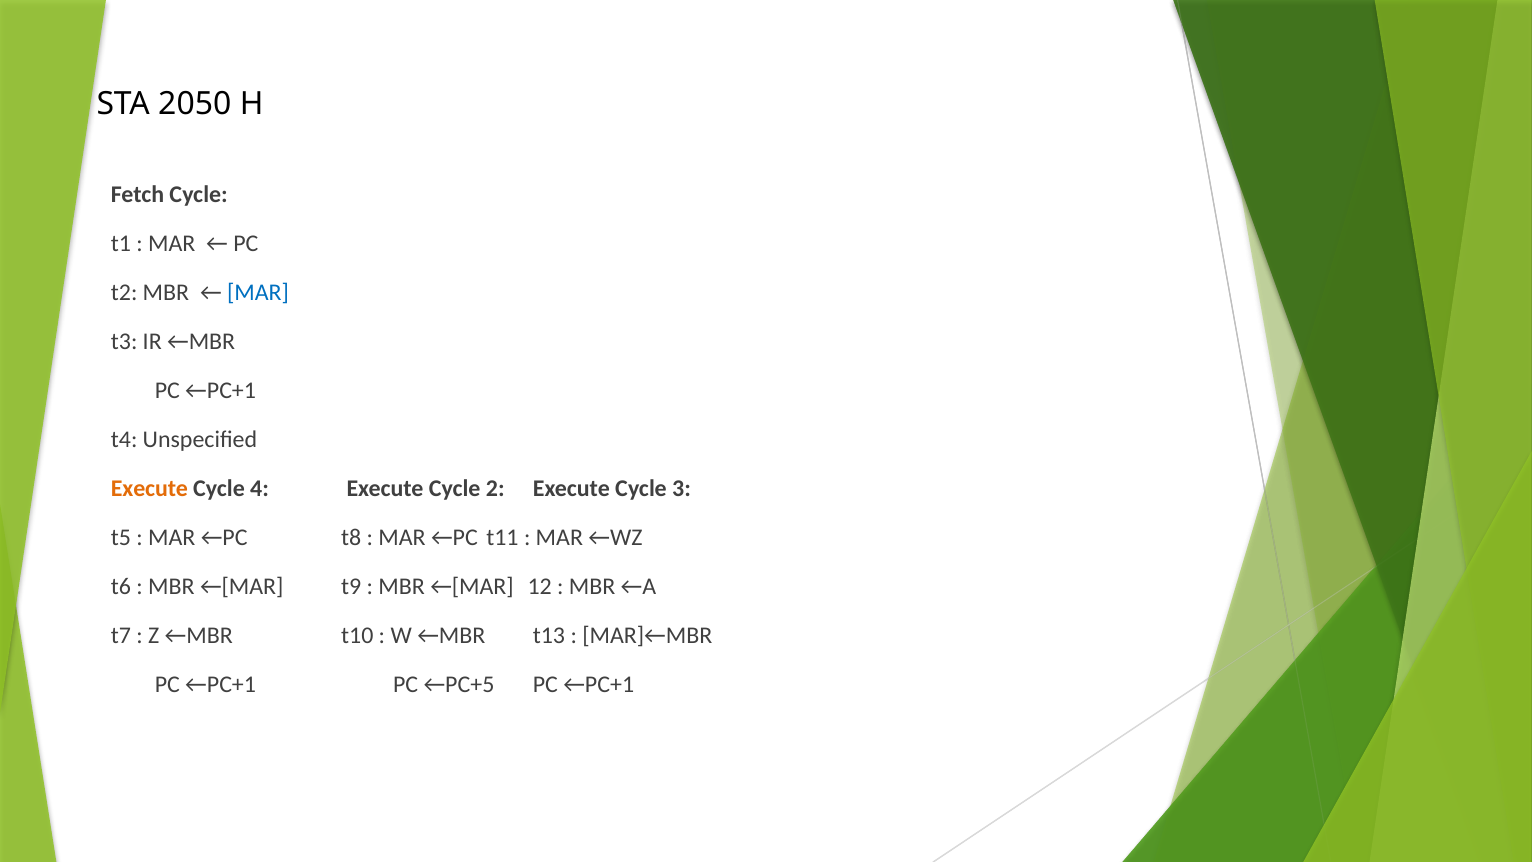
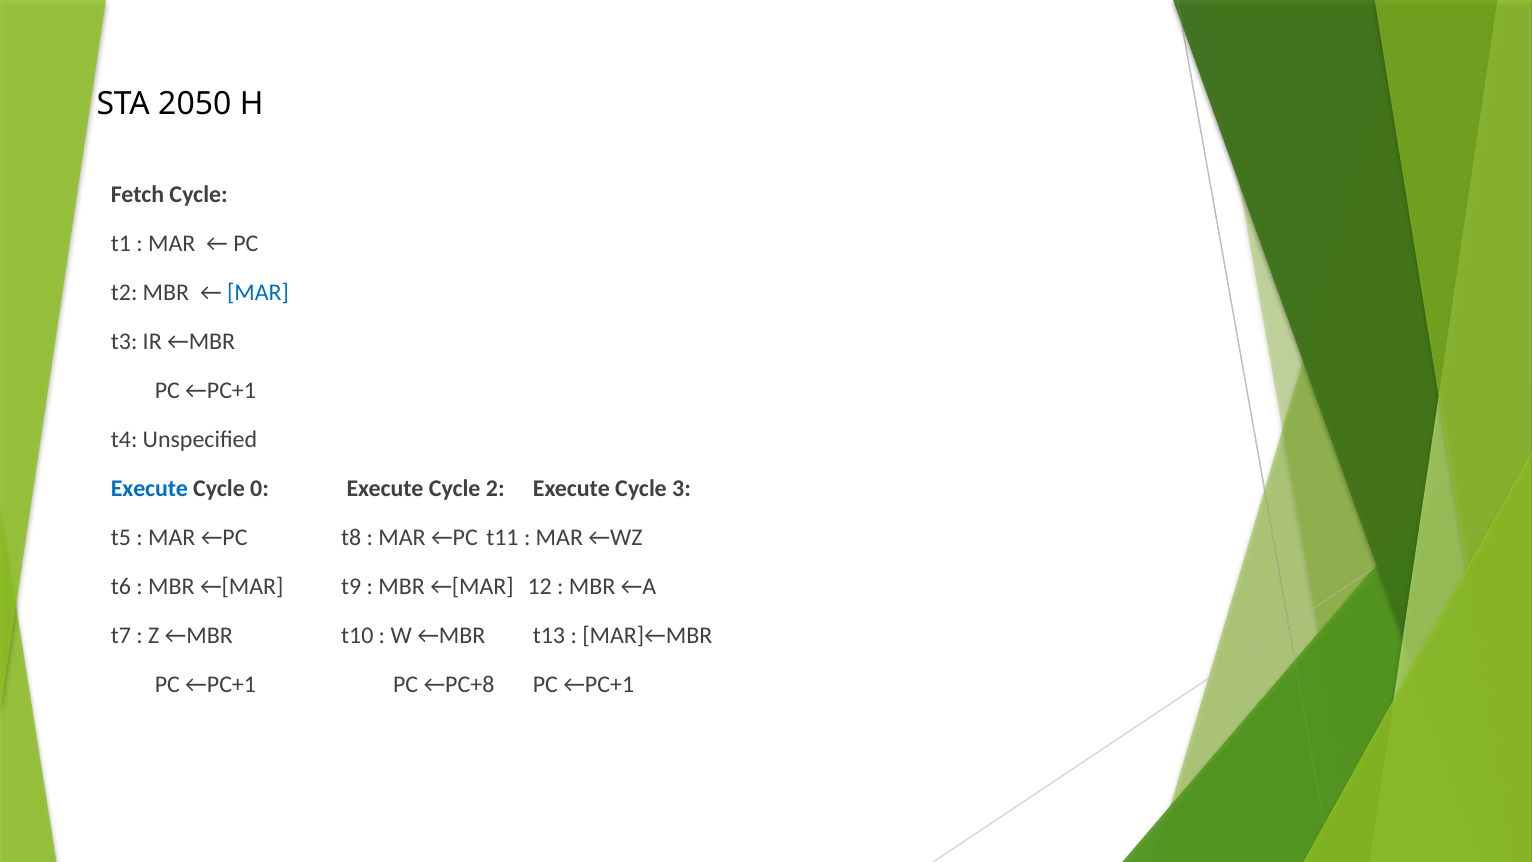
Execute colour: orange -> blue (149, 489)
4: 4 -> 0 (260, 489)
←PC+5: ←PC+5 -> ←PC+8 (459, 685)
